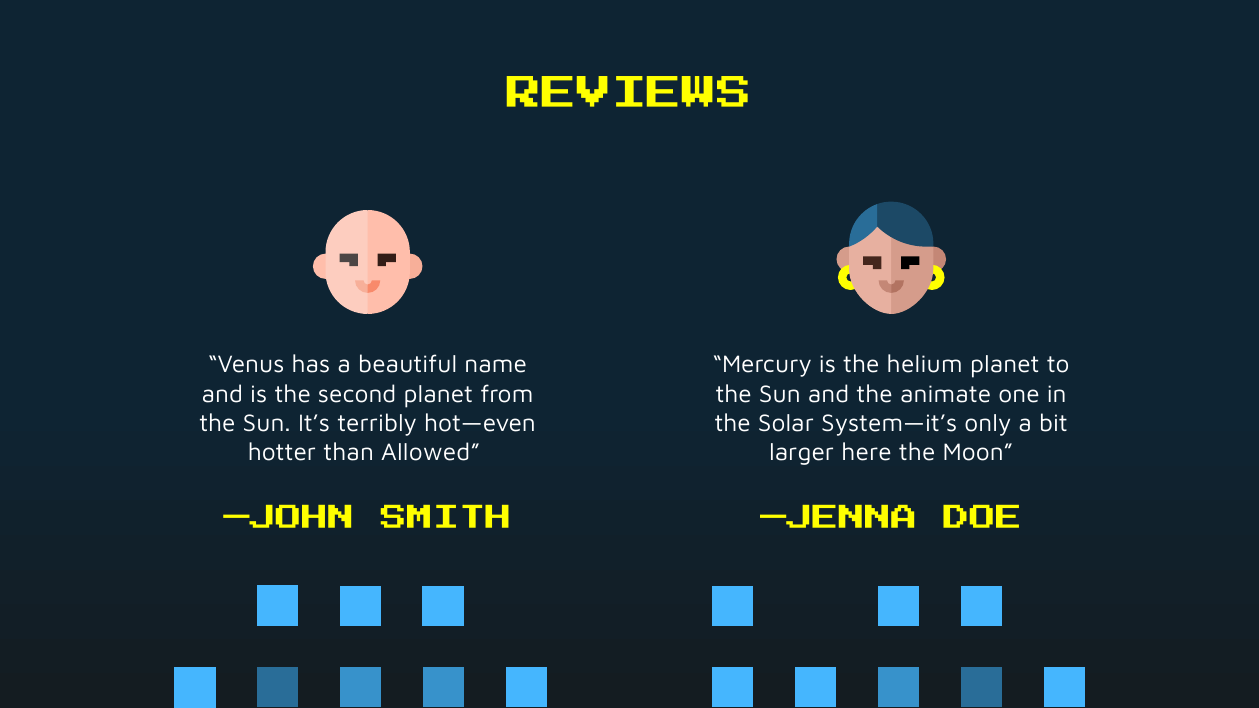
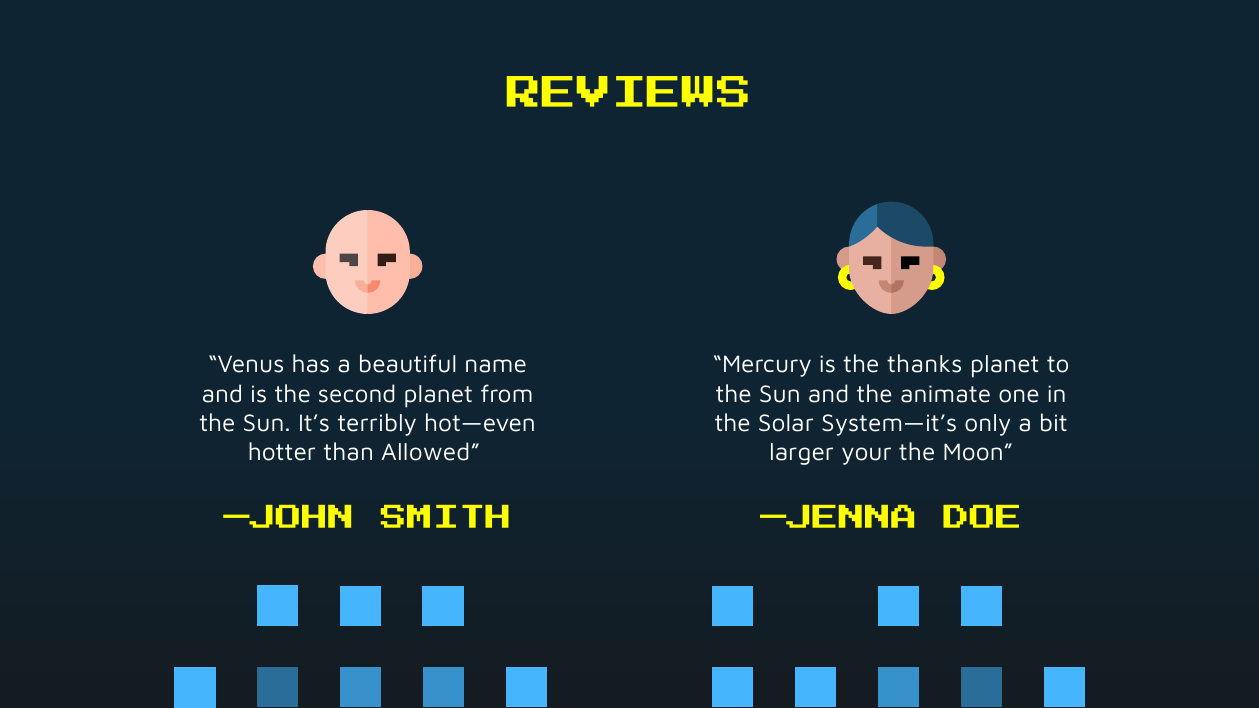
helium: helium -> thanks (925, 365)
here: here -> your (867, 453)
